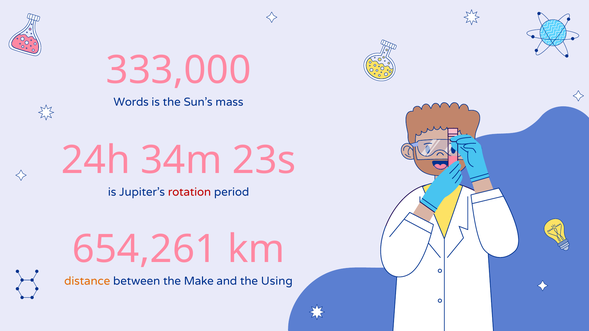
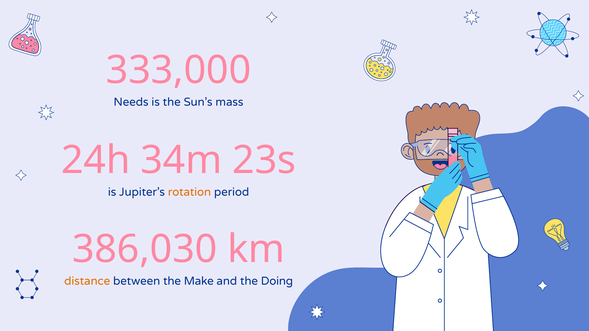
Words: Words -> Needs (131, 102)
rotation colour: red -> orange (189, 192)
654,261: 654,261 -> 386,030 (145, 250)
Using: Using -> Doing (277, 281)
